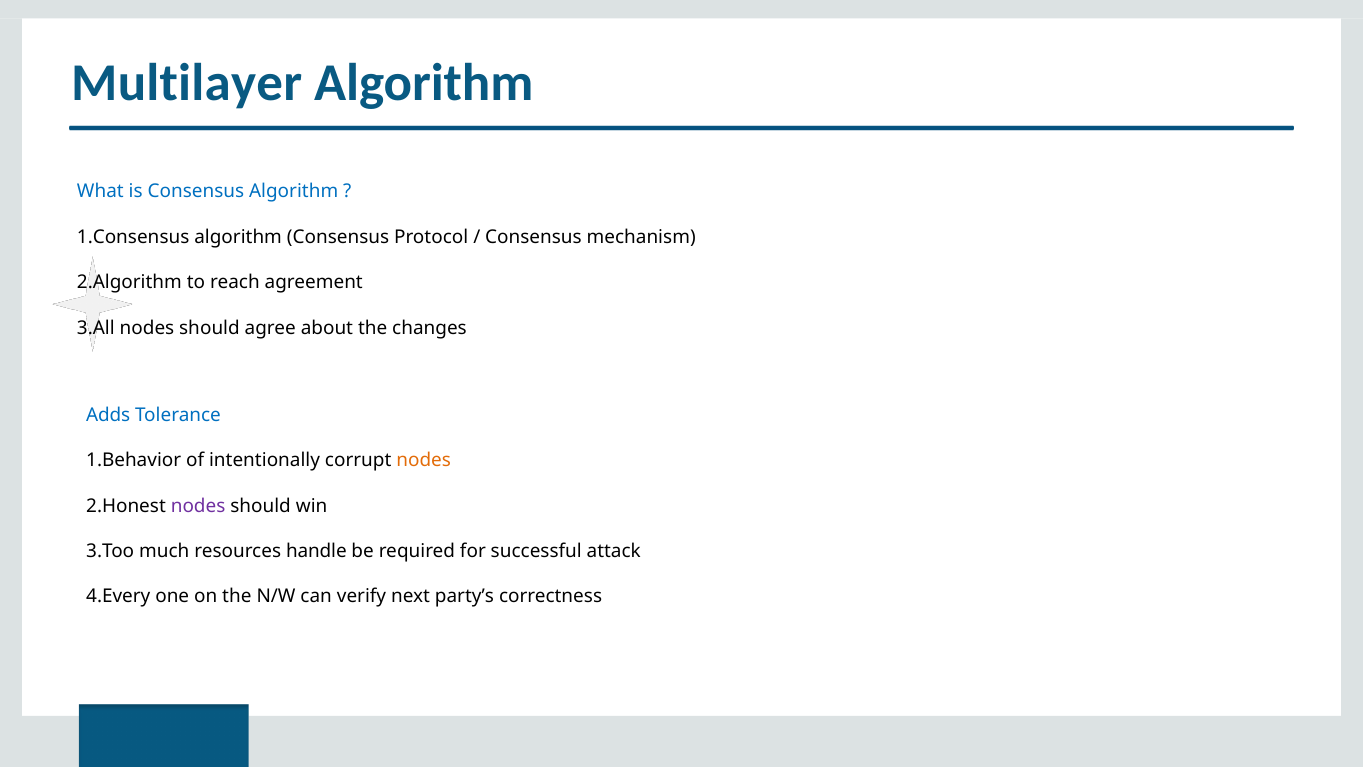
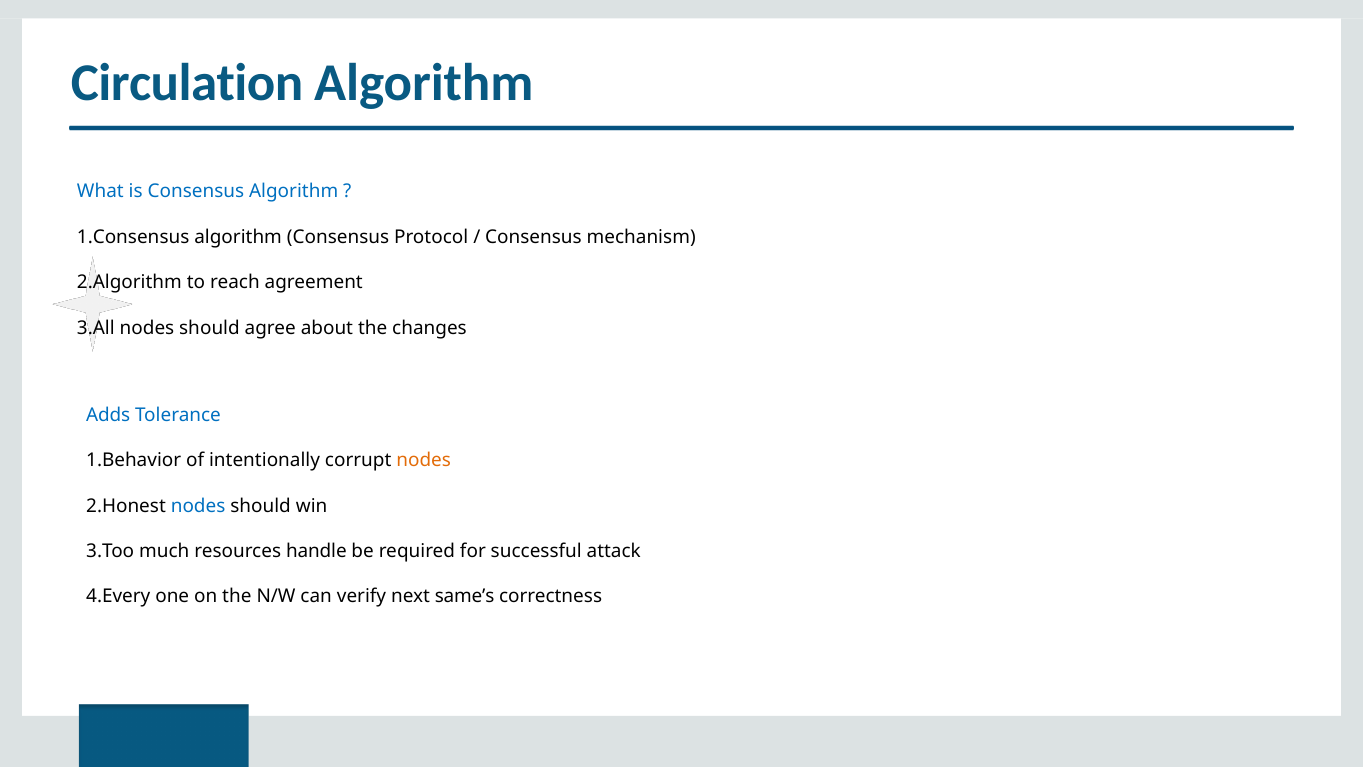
Multilayer: Multilayer -> Circulation (187, 83)
nodes colour: purple -> blue (198, 506)
party’s: party’s -> same’s (465, 596)
